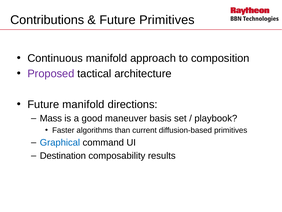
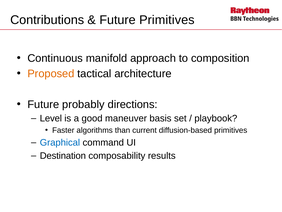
Proposed colour: purple -> orange (51, 73)
Future manifold: manifold -> probably (83, 104)
Mass: Mass -> Level (51, 118)
